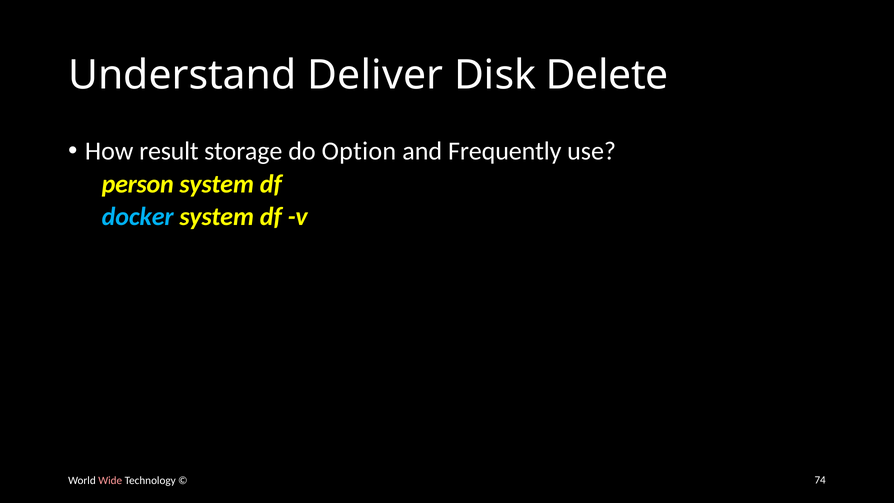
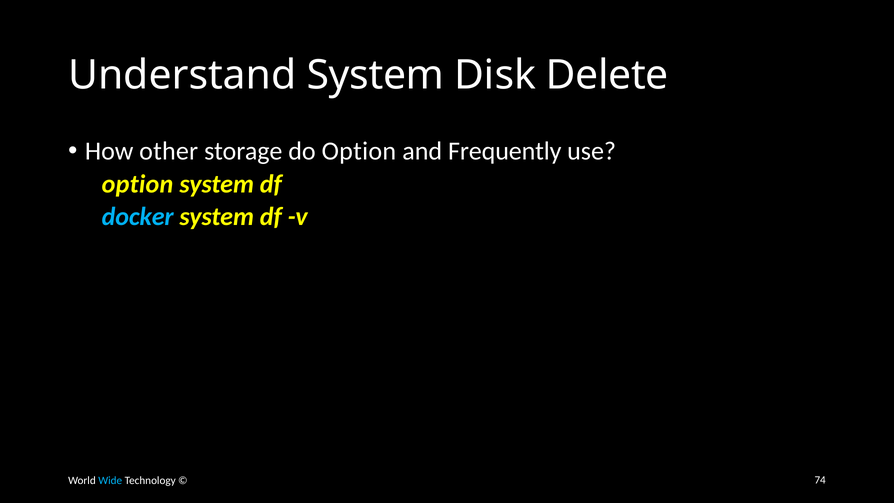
Understand Deliver: Deliver -> System (375, 75)
result: result -> other (169, 151)
person: person -> option (137, 184)
Wide colour: pink -> light blue (110, 480)
